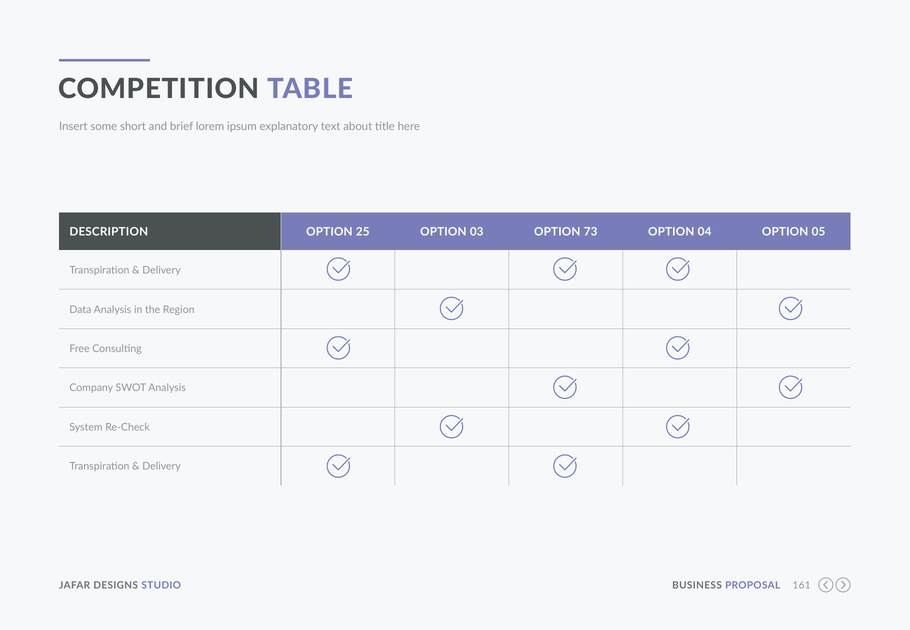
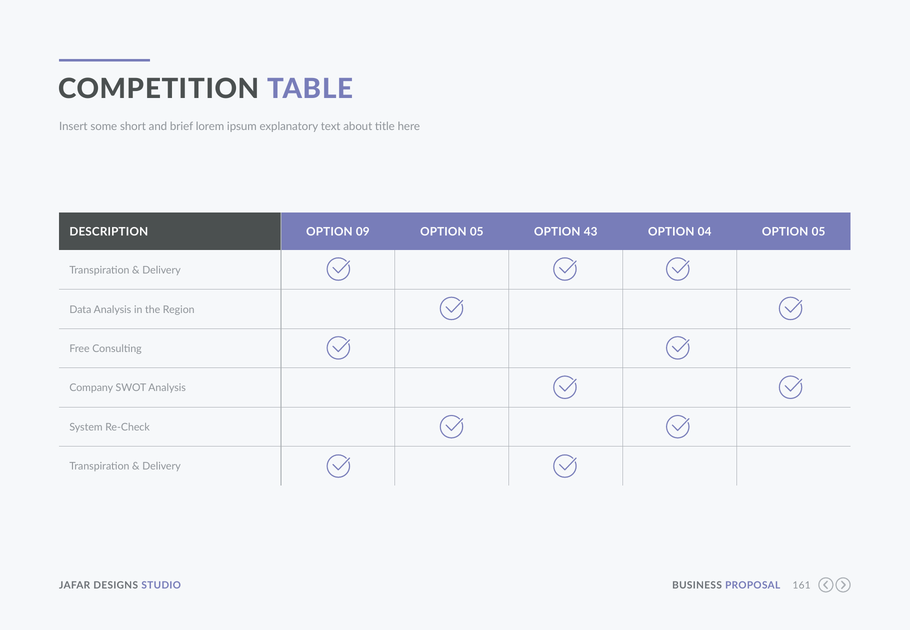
25: 25 -> 09 (363, 232)
03: 03 -> 05 (477, 232)
73: 73 -> 43 (591, 232)
